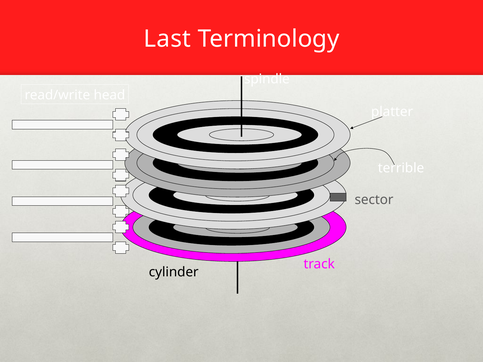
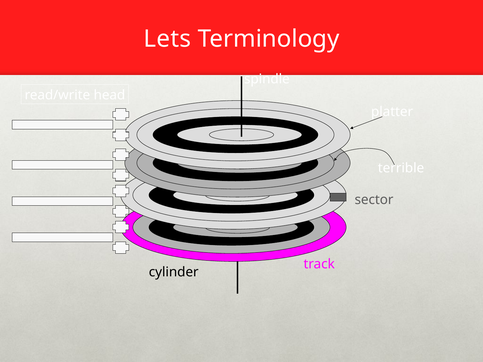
Last: Last -> Lets (167, 39)
